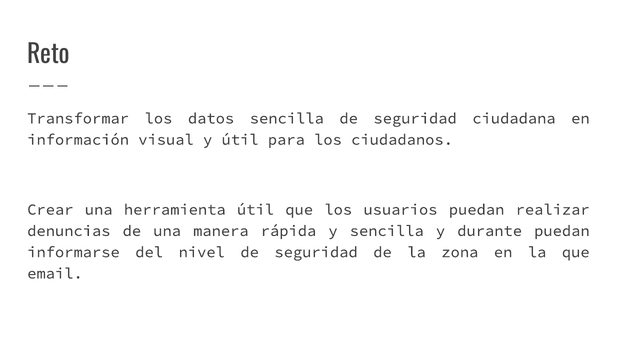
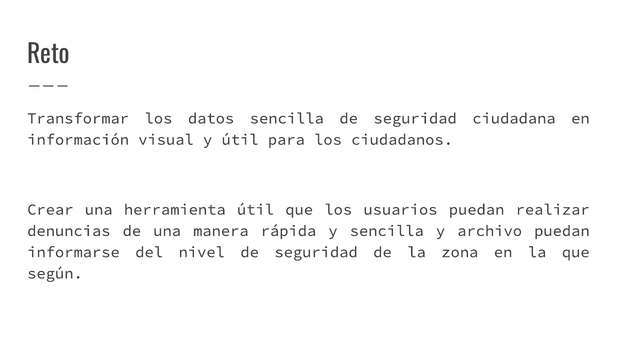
durante: durante -> archivo (490, 231)
email: email -> según (55, 273)
